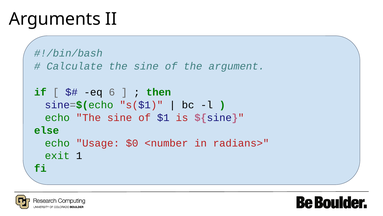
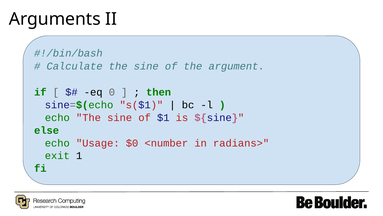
6: 6 -> 0 (112, 92)
